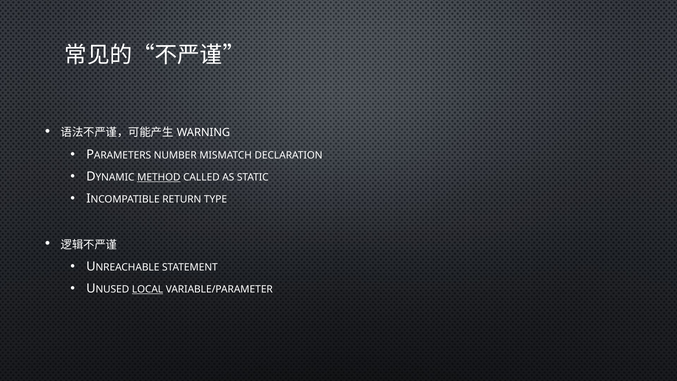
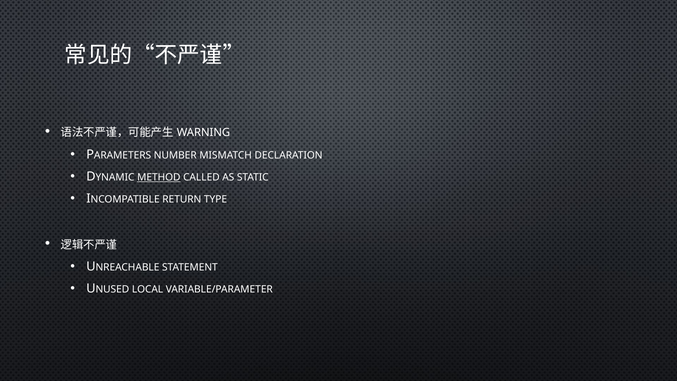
LOCAL underline: present -> none (148, 289)
